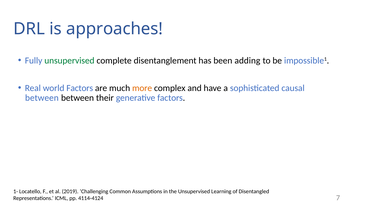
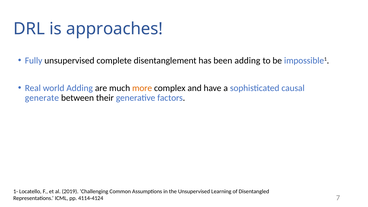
unsupervised colour: green -> black (69, 60)
world Factors: Factors -> Adding (80, 88)
between: between -> generate (42, 98)
